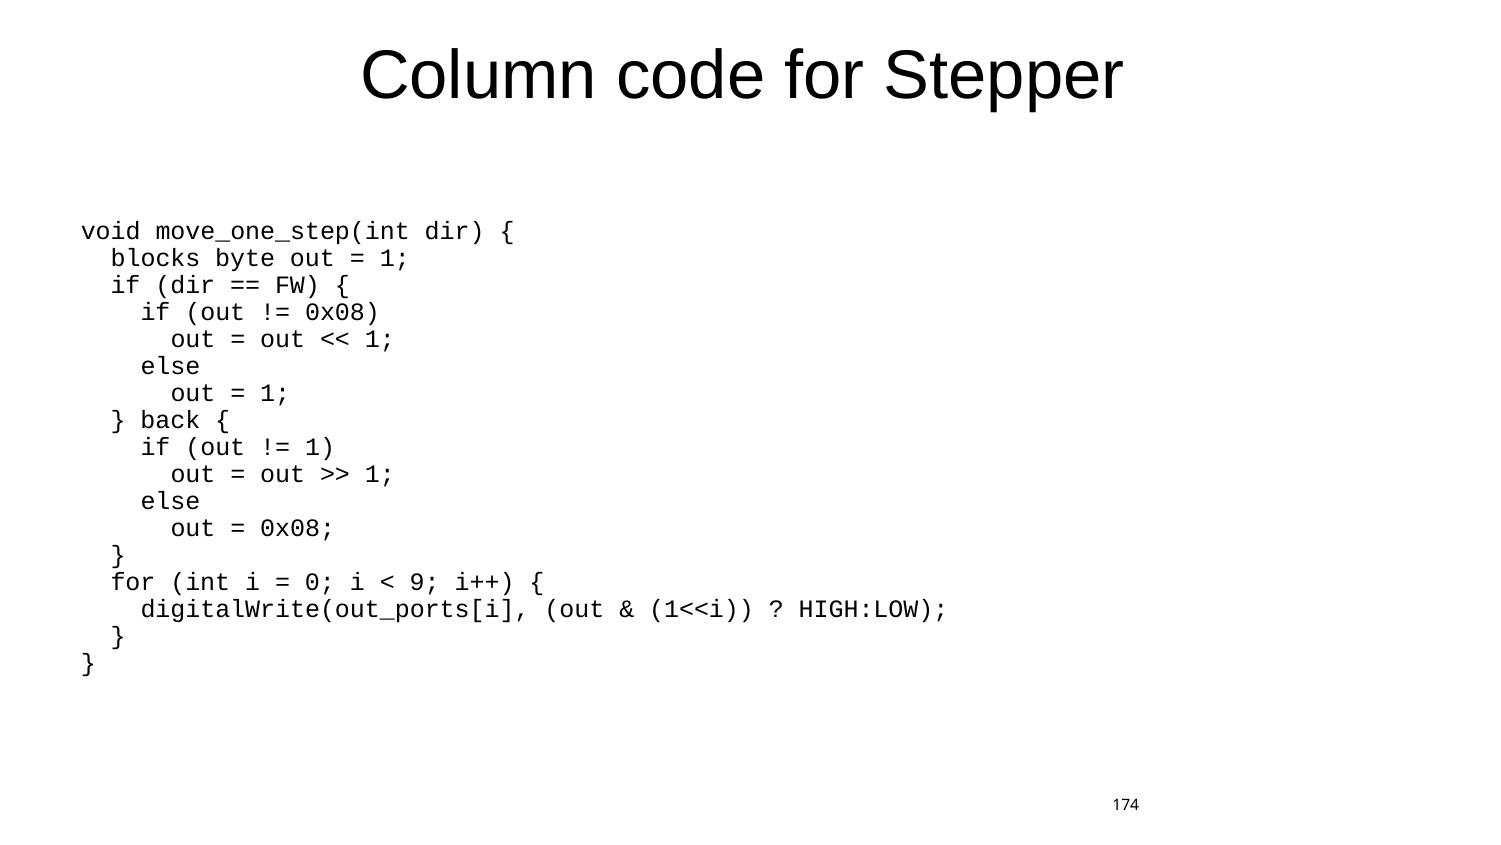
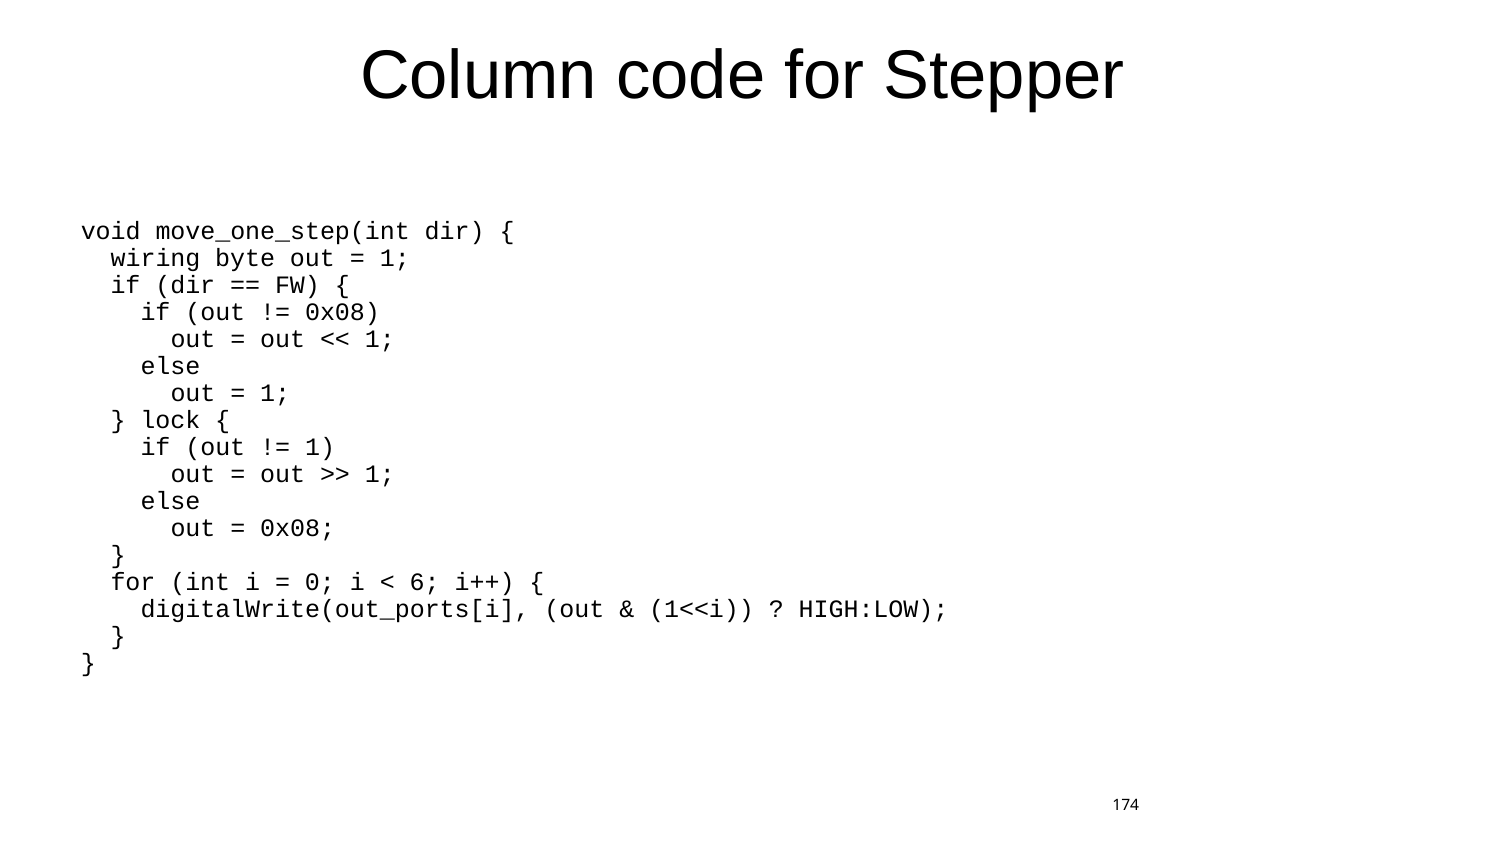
blocks: blocks -> wiring (156, 258)
back: back -> lock (170, 420)
9: 9 -> 6 (425, 582)
